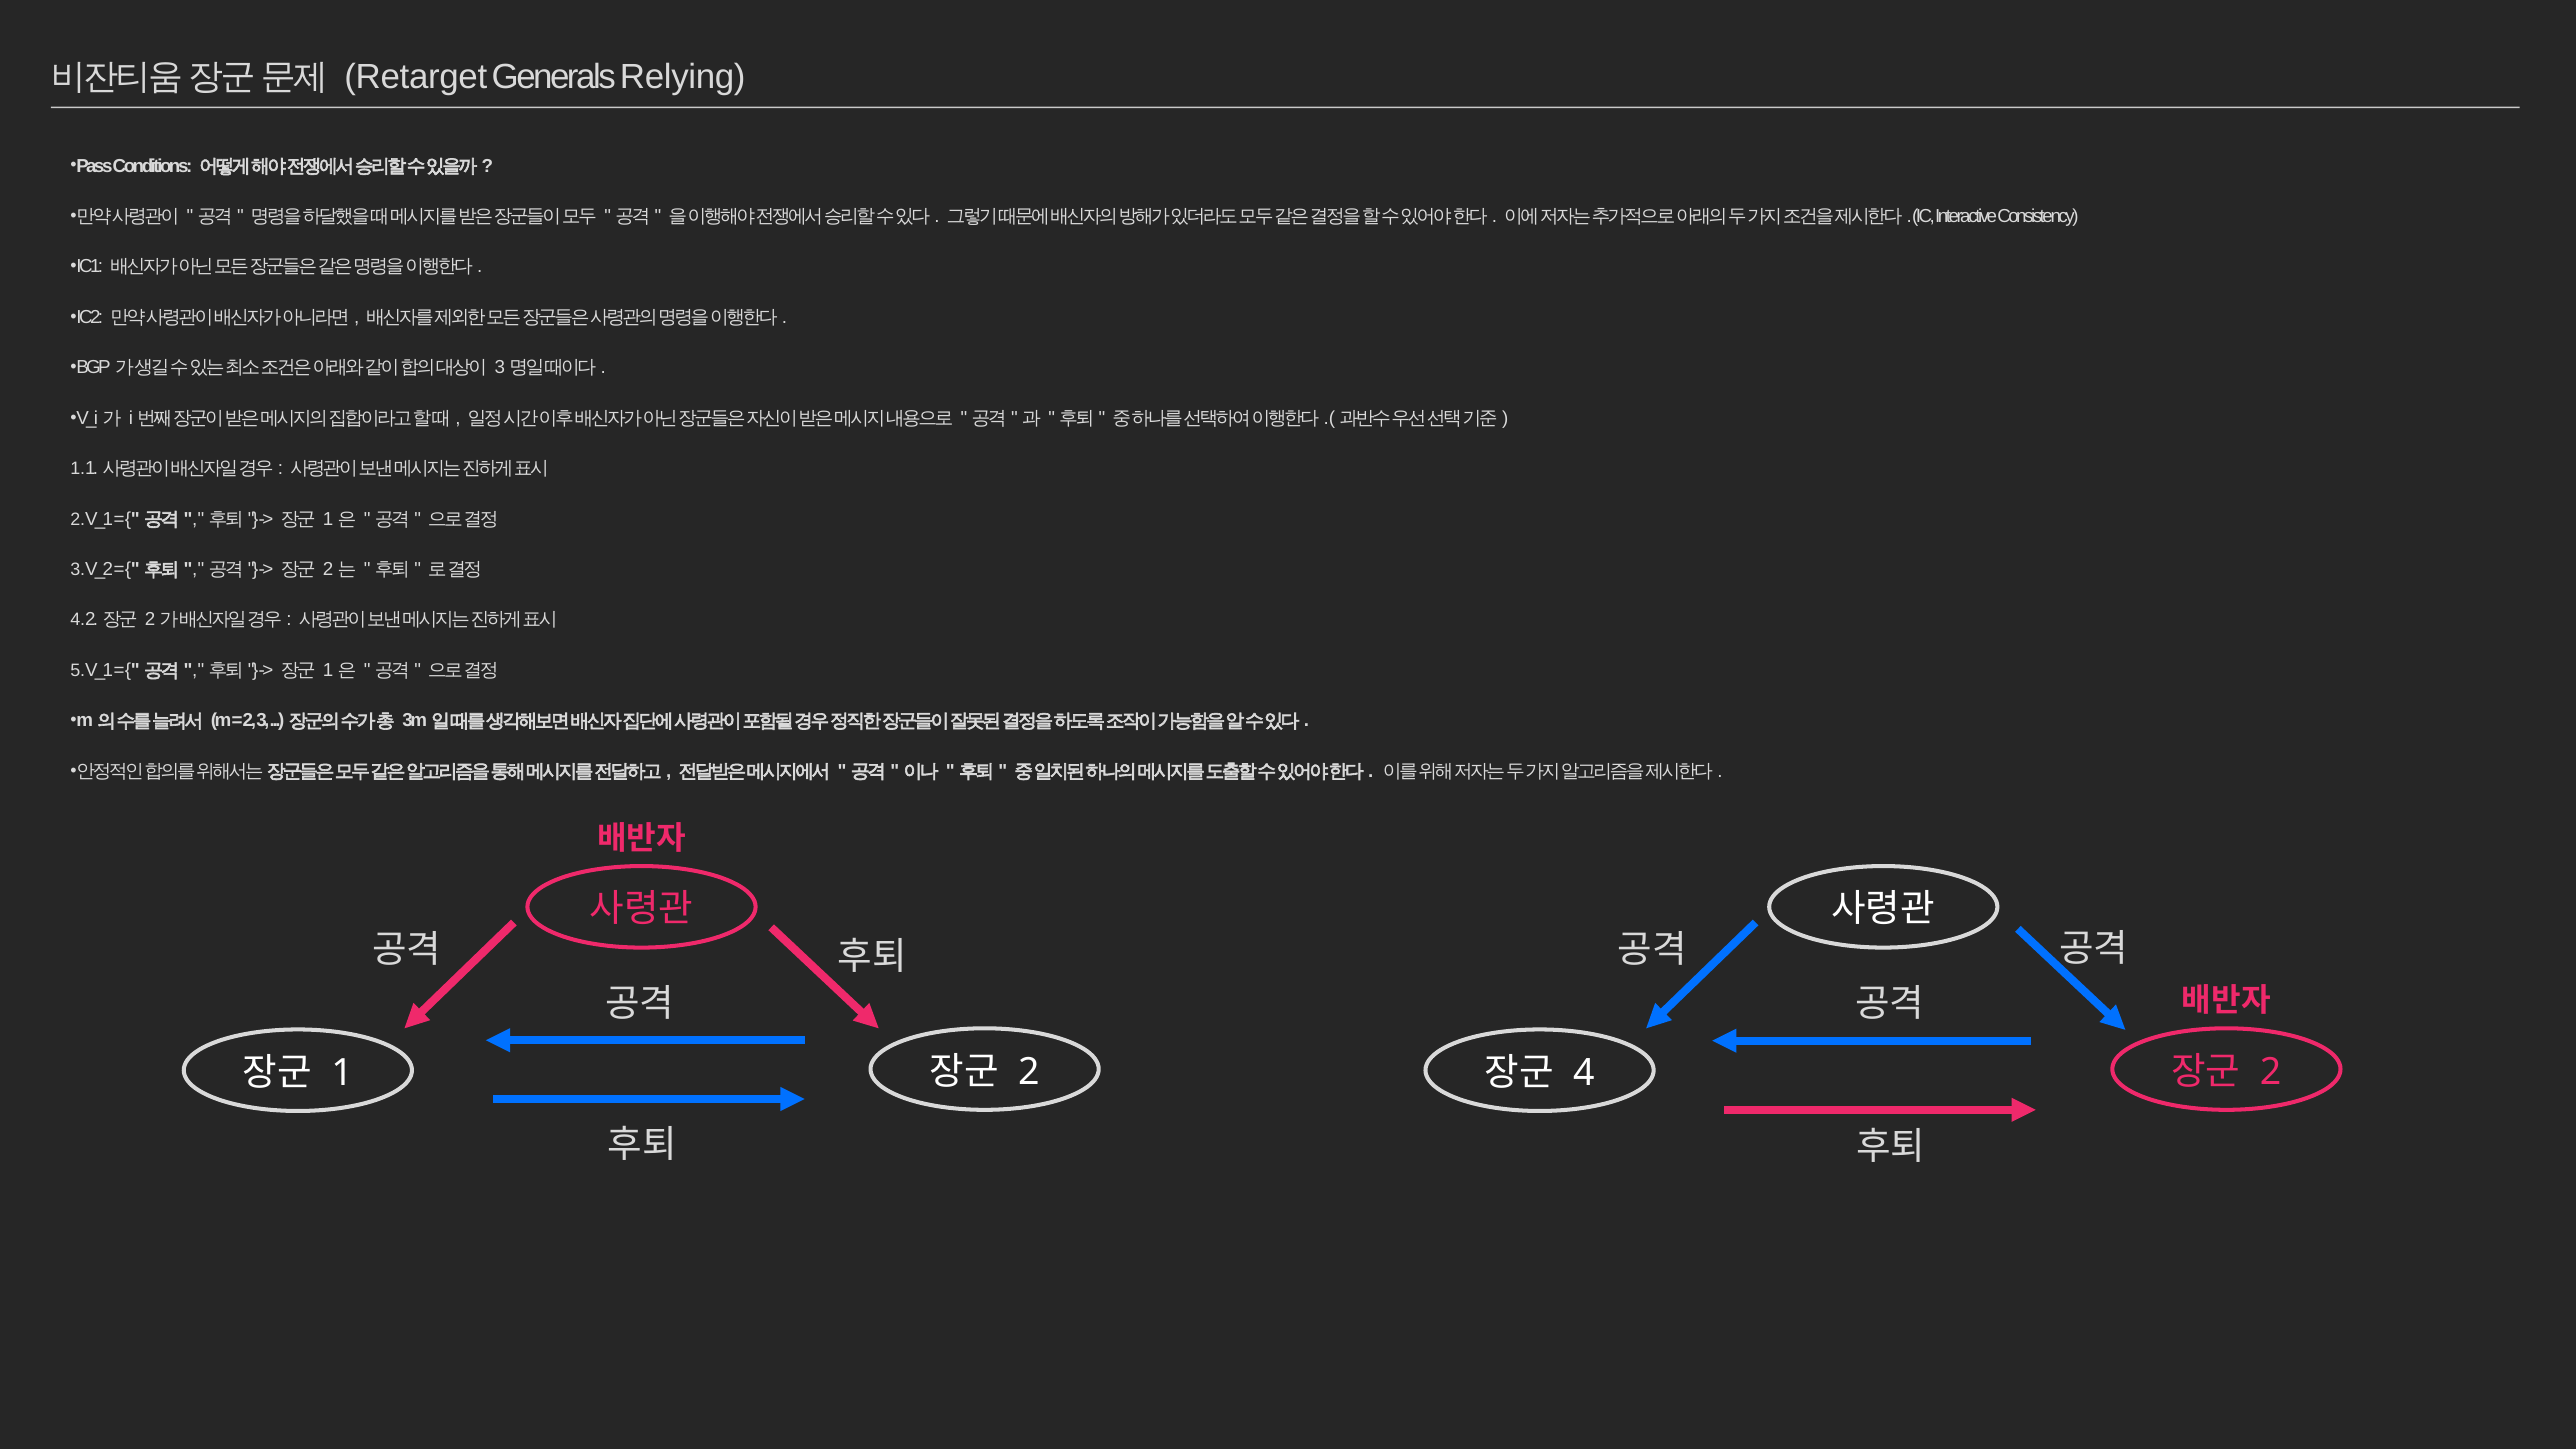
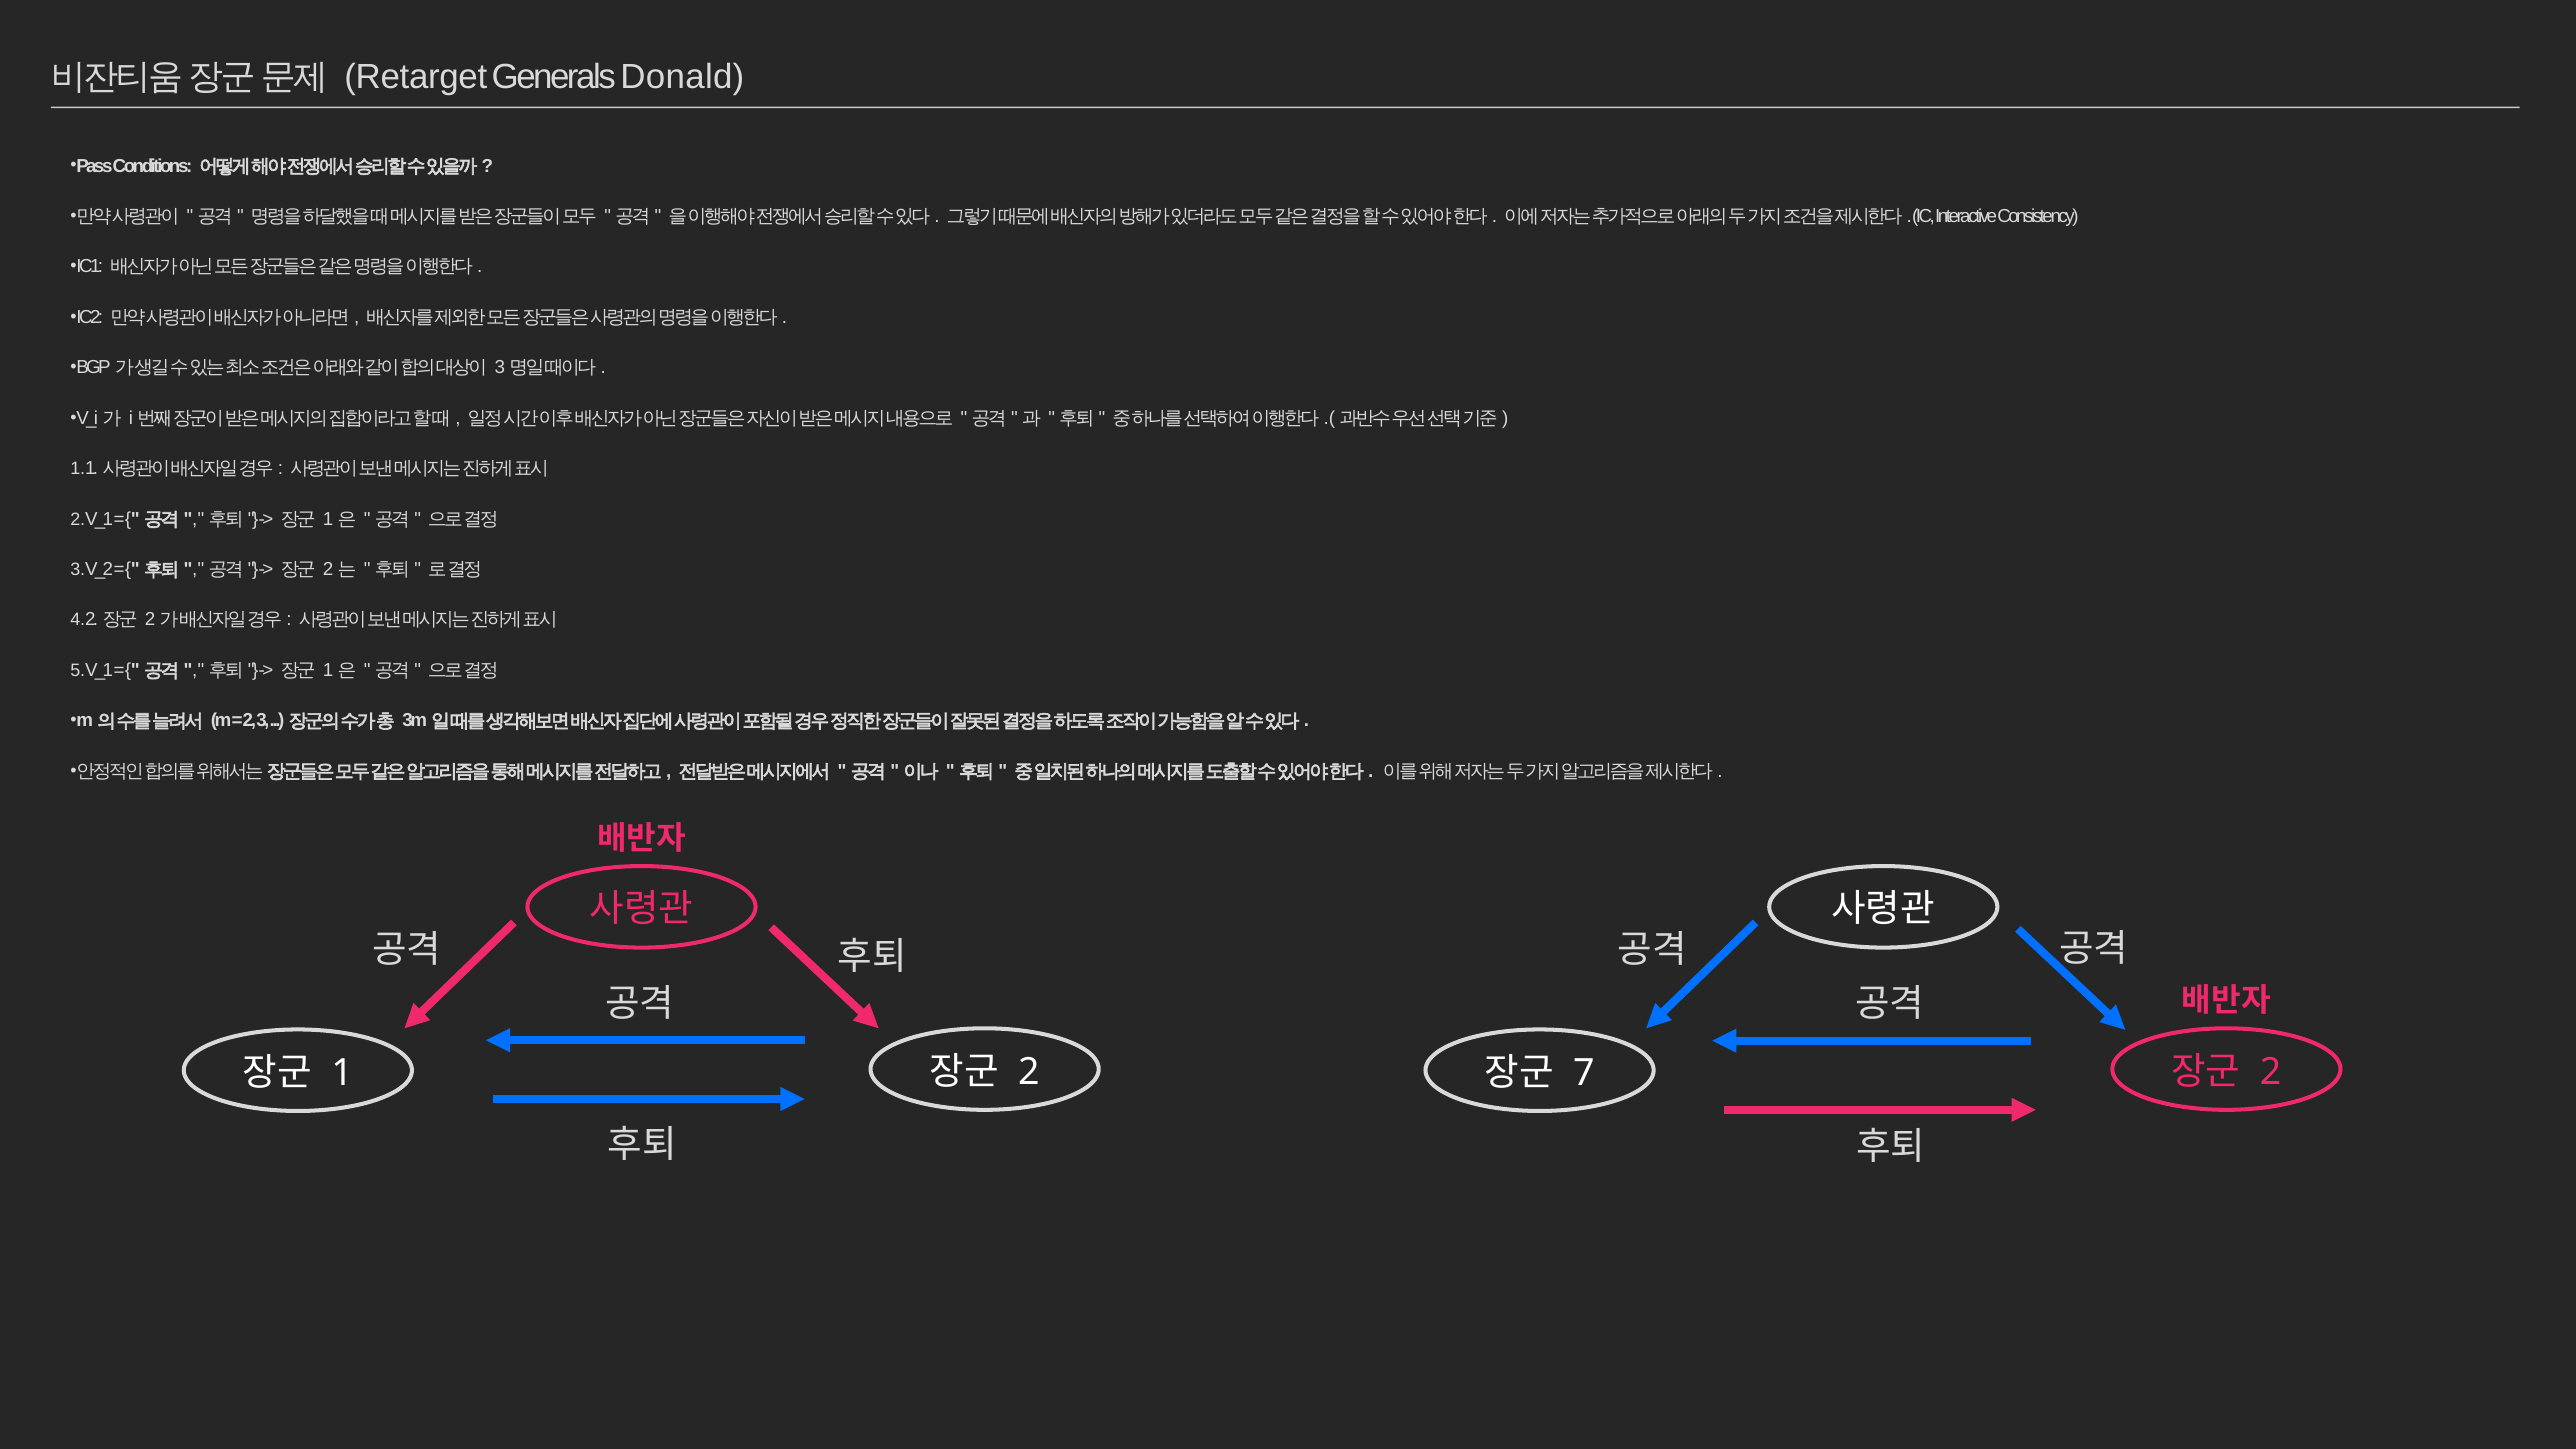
Relying: Relying -> Donald (682, 77)
4: 4 -> 7 (1584, 1073)
